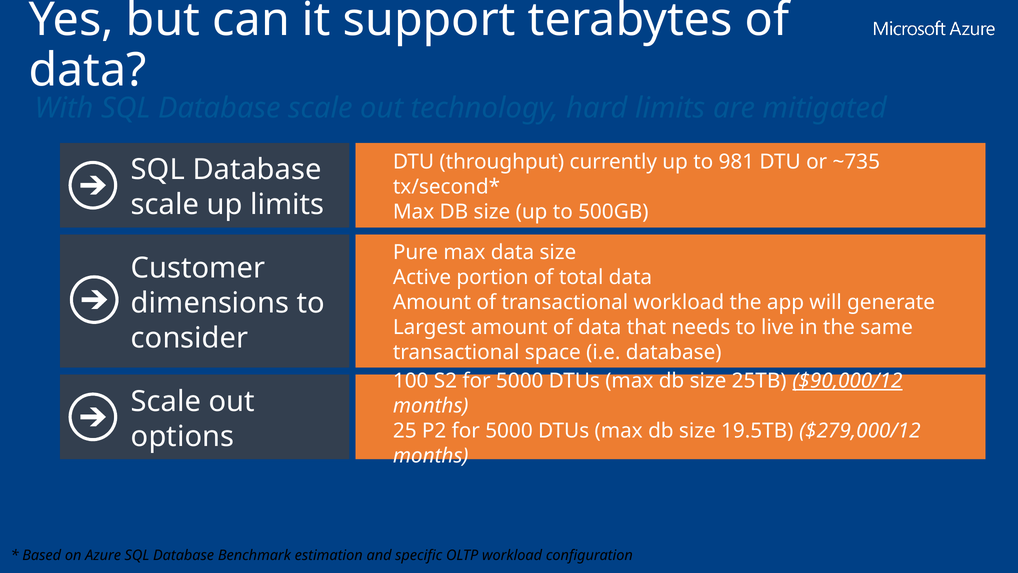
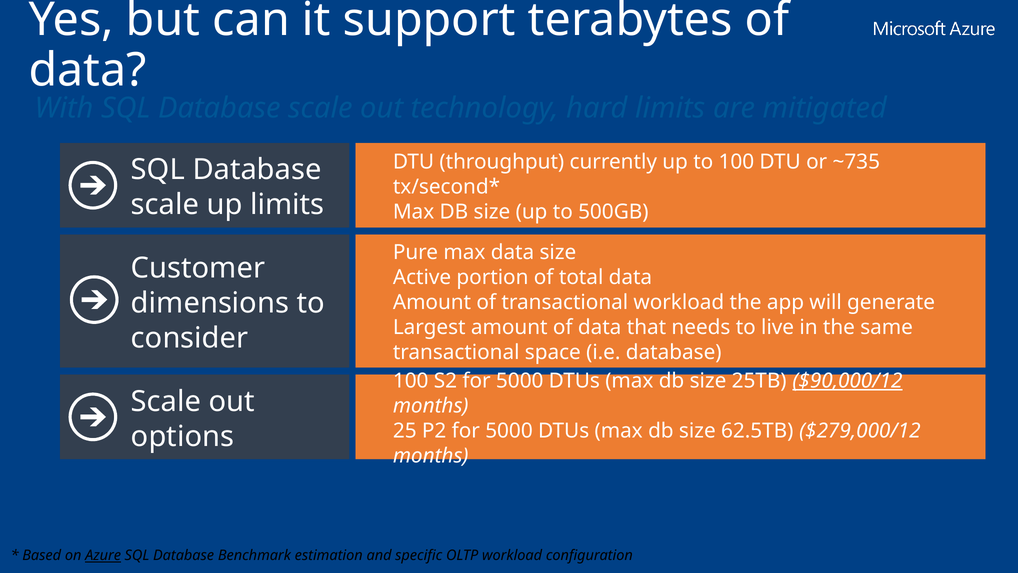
to 981: 981 -> 100 (736, 162)
19.5TB: 19.5TB -> 62.5TB (757, 431)
Azure underline: none -> present (103, 555)
